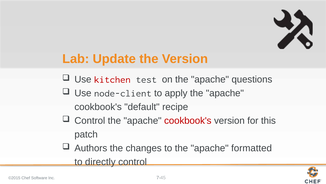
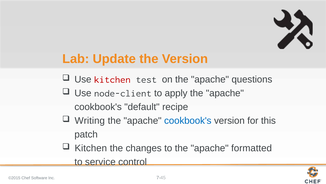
Control: Control -> Writing (90, 120)
cookbook's colour: red -> blue (188, 120)
Authors: Authors -> Kitchen (91, 148)
directly: directly -> service (100, 161)
